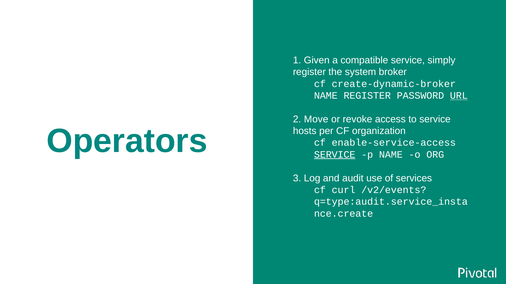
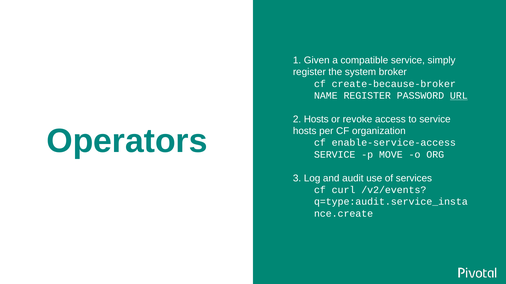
create-dynamic-broker: create-dynamic-broker -> create-because-broker (394, 84)
2 Move: Move -> Hosts (316, 119)
SERVICE underline: present -> none (335, 155)
p NAME: NAME -> MOVE (391, 155)
